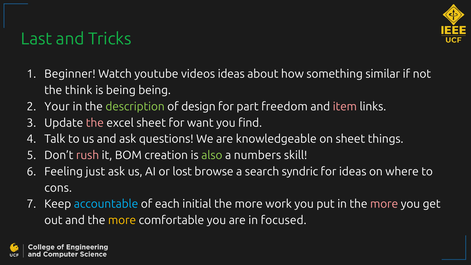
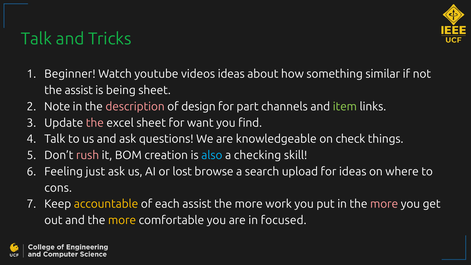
Last: Last -> Talk (36, 39)
the think: think -> assist (79, 90)
being being: being -> sheet (155, 90)
Your: Your -> Note (57, 107)
description colour: light green -> pink (135, 107)
freedom: freedom -> channels (285, 107)
item colour: pink -> light green (345, 107)
on sheet: sheet -> check (350, 139)
also colour: light green -> light blue (212, 155)
numbers: numbers -> checking (258, 155)
syndric: syndric -> upload (300, 172)
accountable colour: light blue -> yellow (106, 204)
each initial: initial -> assist (197, 204)
